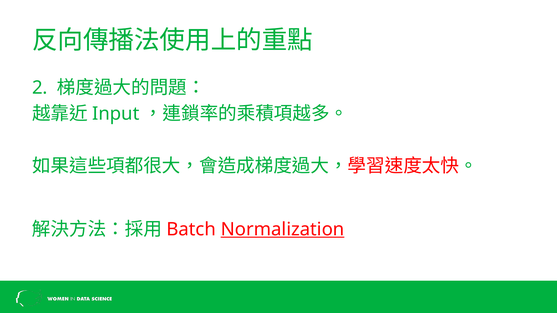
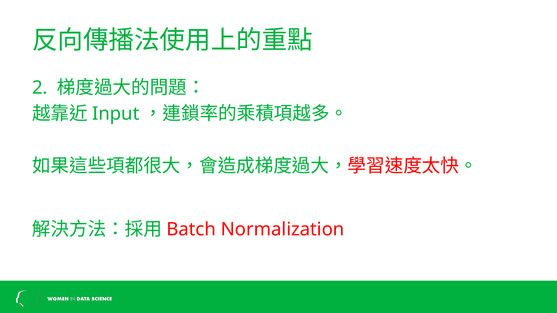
Normalization underline: present -> none (283, 230)
